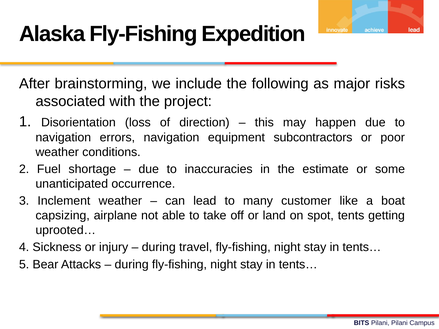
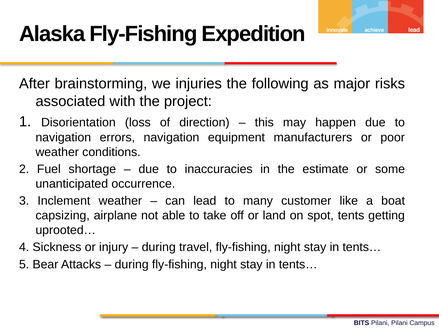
include: include -> injuries (199, 84)
subcontractors: subcontractors -> manufacturers (313, 138)
